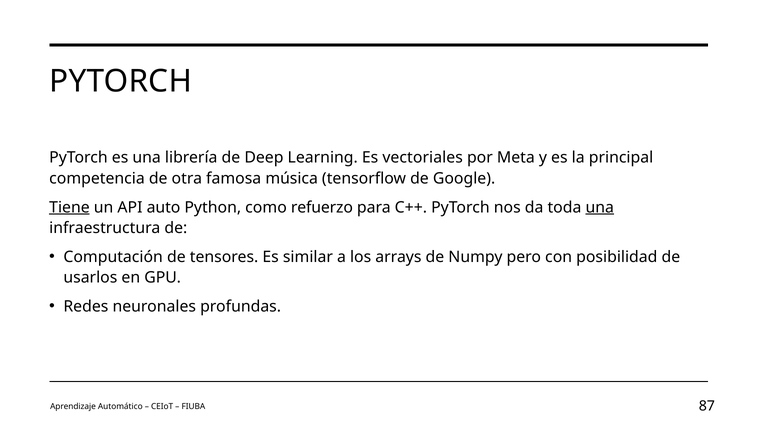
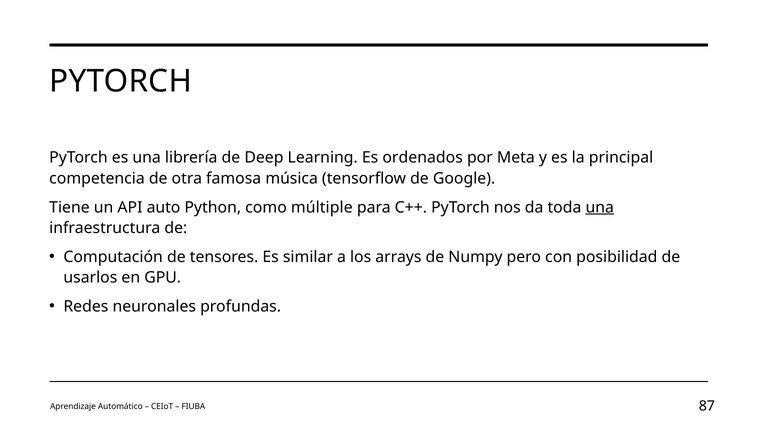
vectoriales: vectoriales -> ordenados (423, 158)
Tiene underline: present -> none (69, 208)
refuerzo: refuerzo -> múltiple (322, 208)
